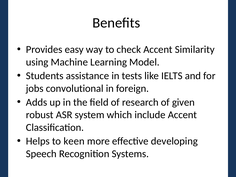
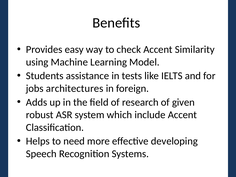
convolutional: convolutional -> architectures (75, 88)
keen: keen -> need (74, 141)
